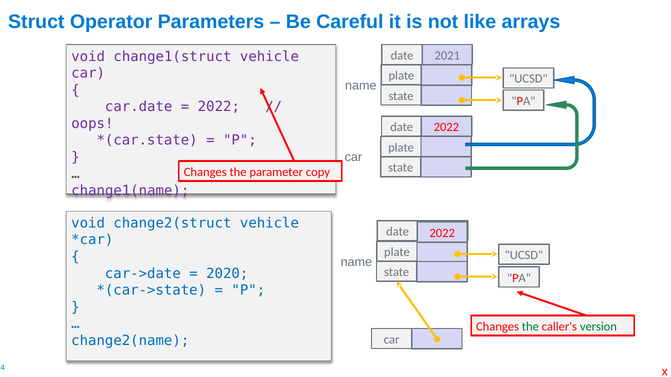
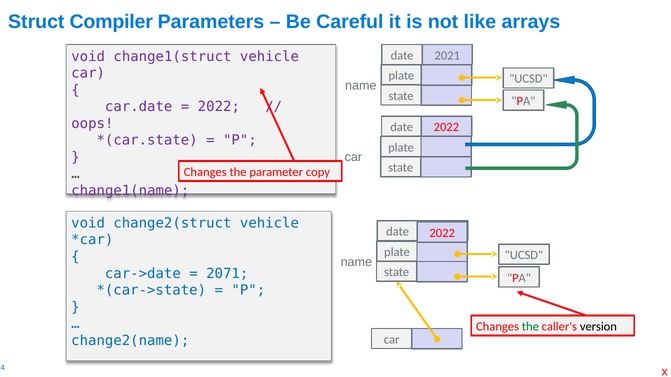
Operator: Operator -> Compiler (111, 22)
2020: 2020 -> 2071 (227, 274)
version colour: green -> black (598, 327)
